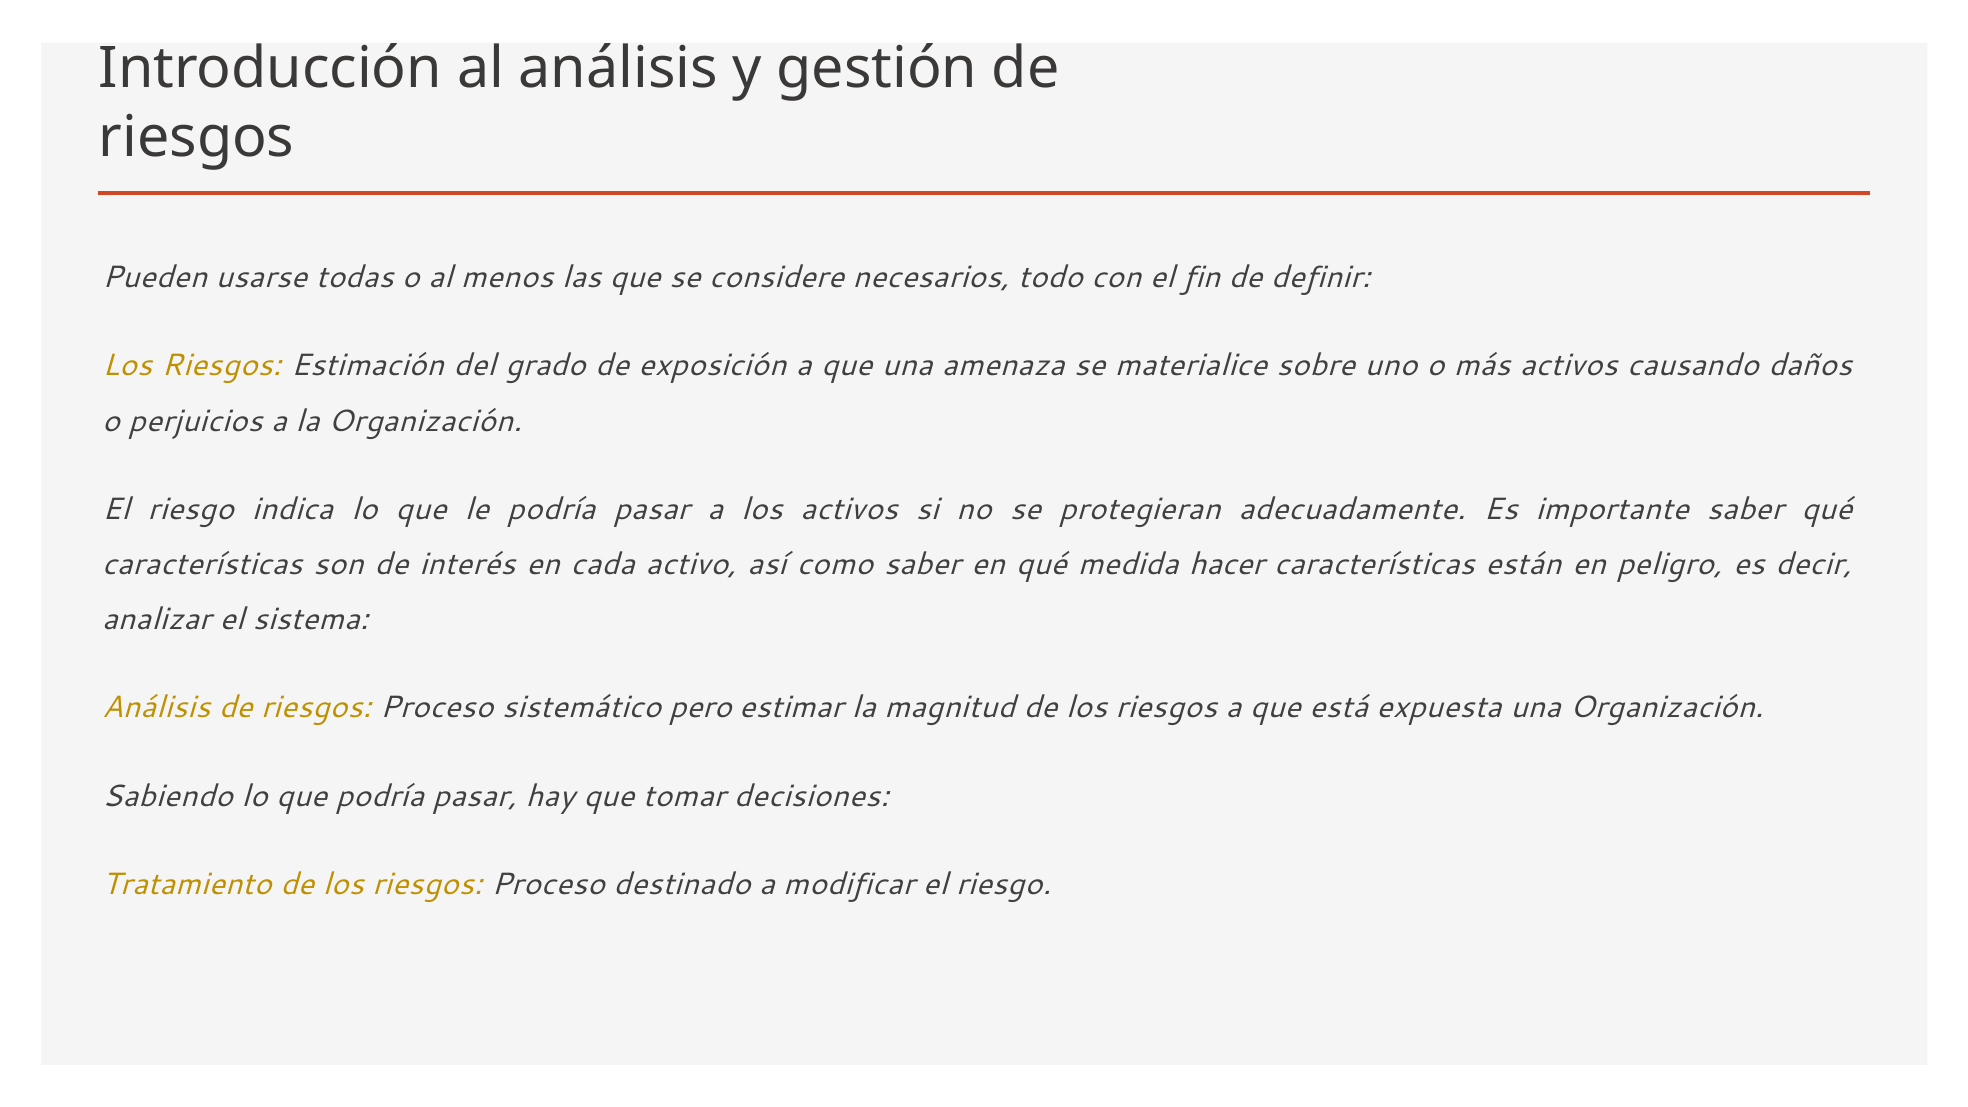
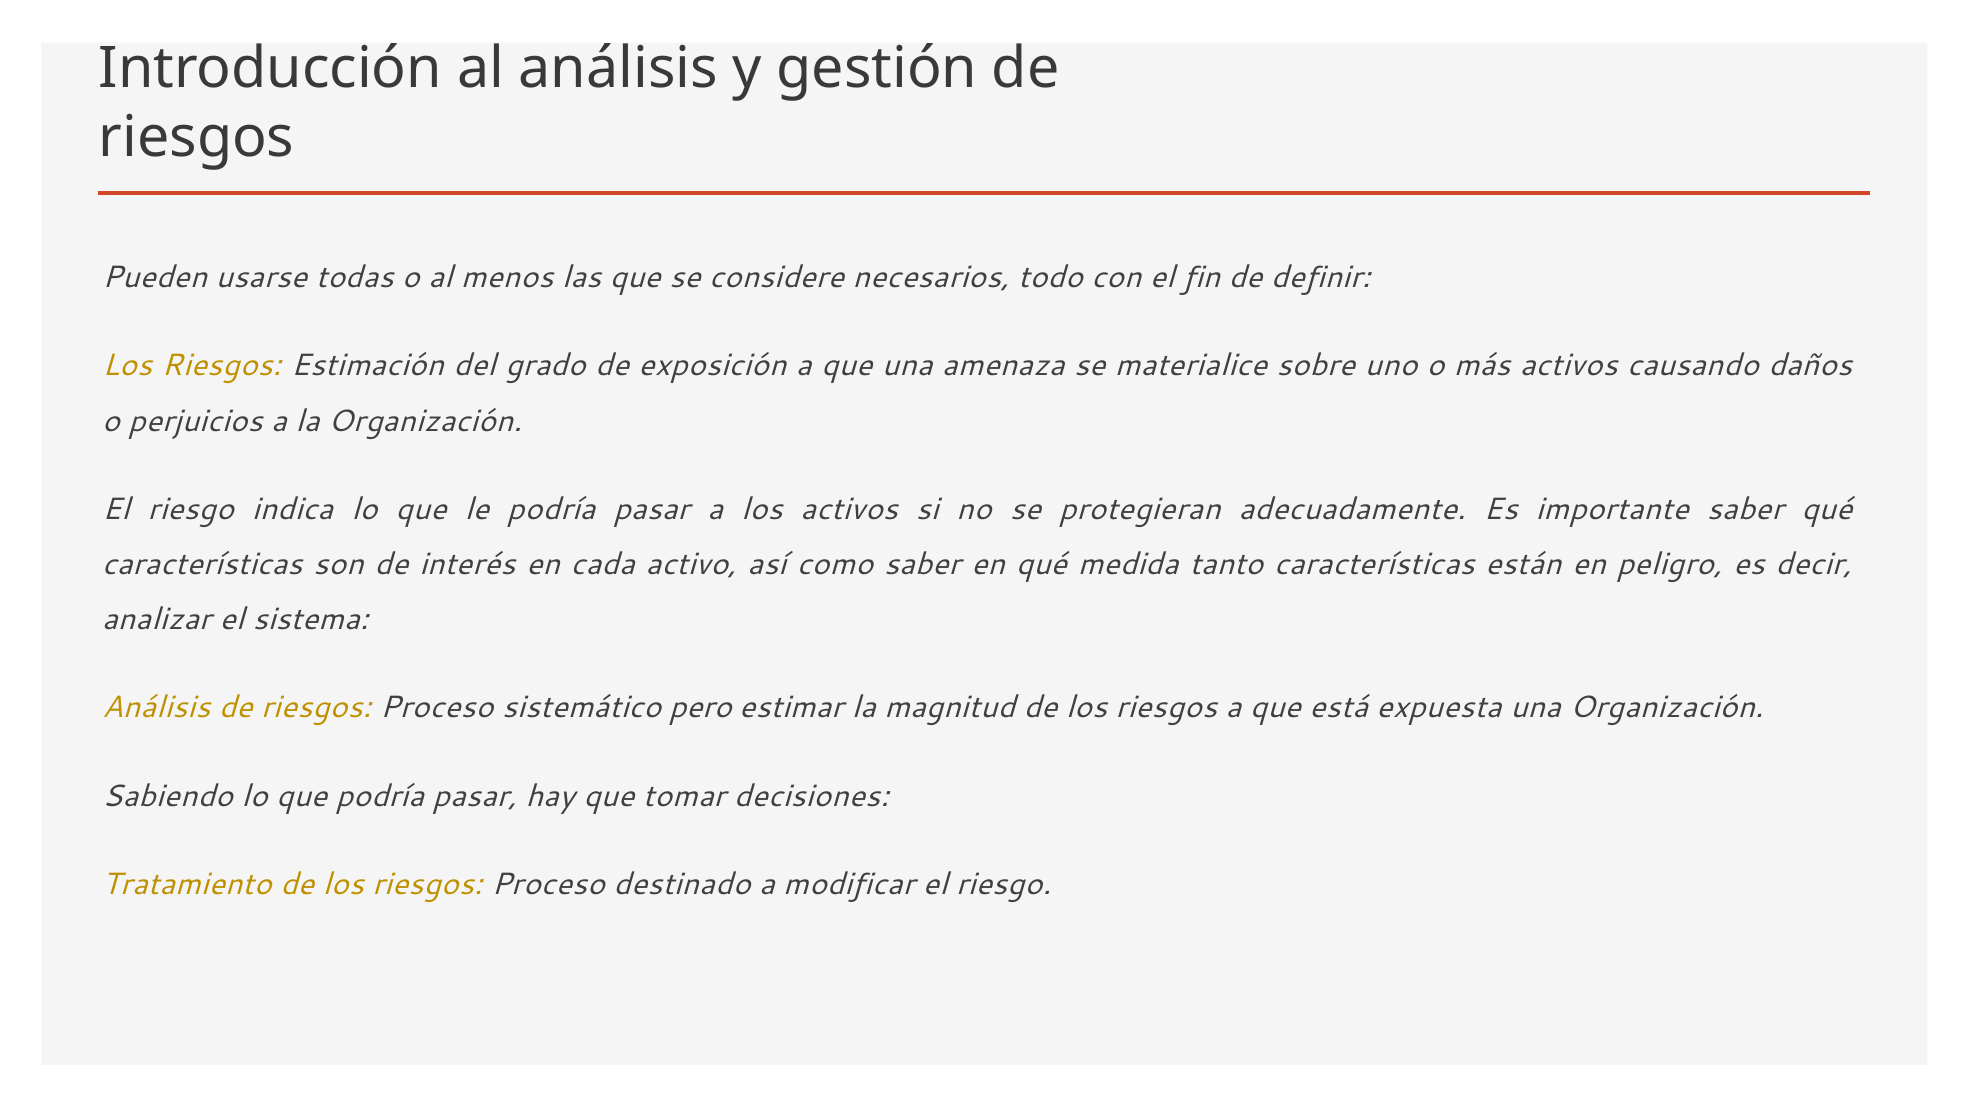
hacer: hacer -> tanto (1227, 564)
